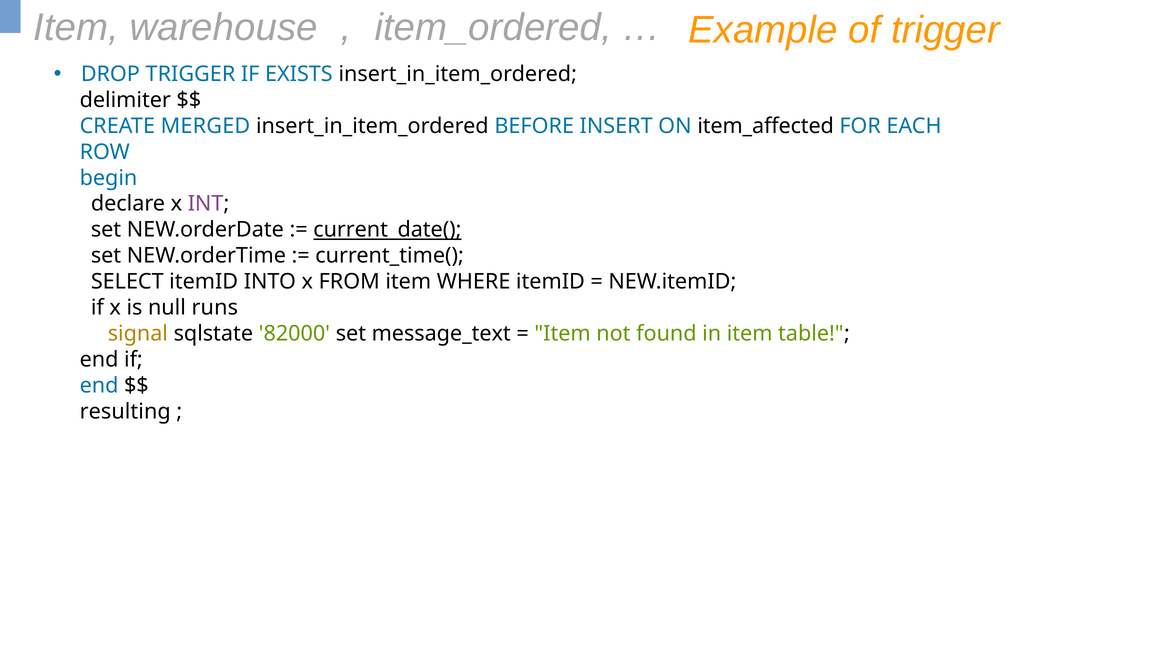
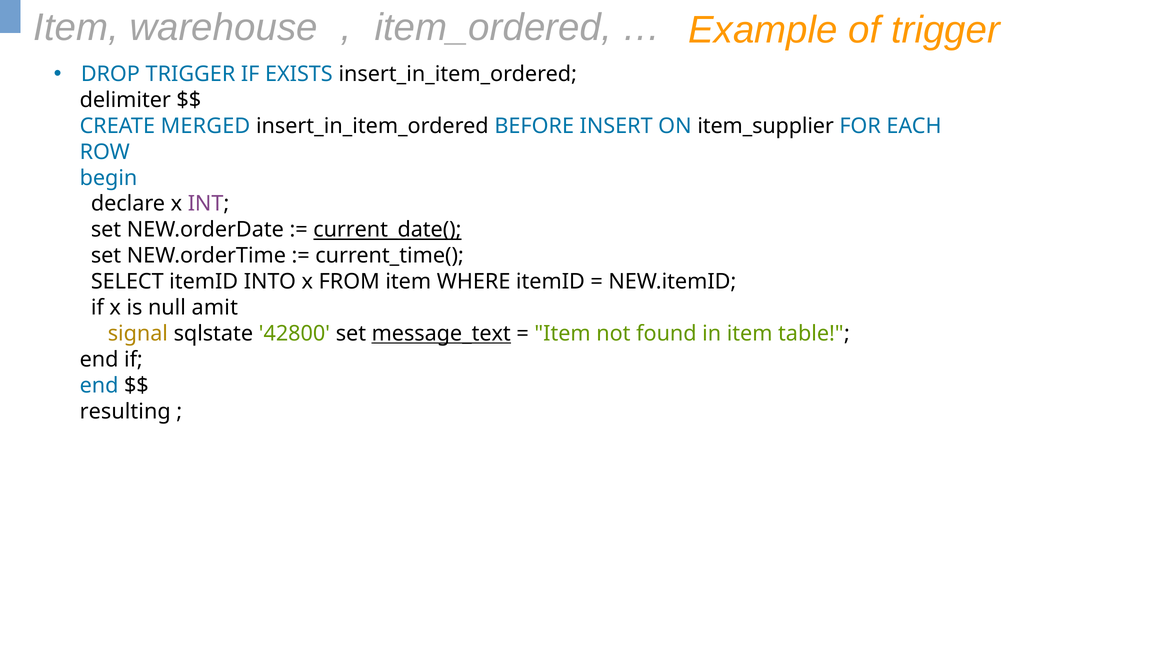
item_affected: item_affected -> item_supplier (766, 126)
runs: runs -> amit (215, 307)
82000: 82000 -> 42800 (294, 333)
message_text underline: none -> present (441, 333)
